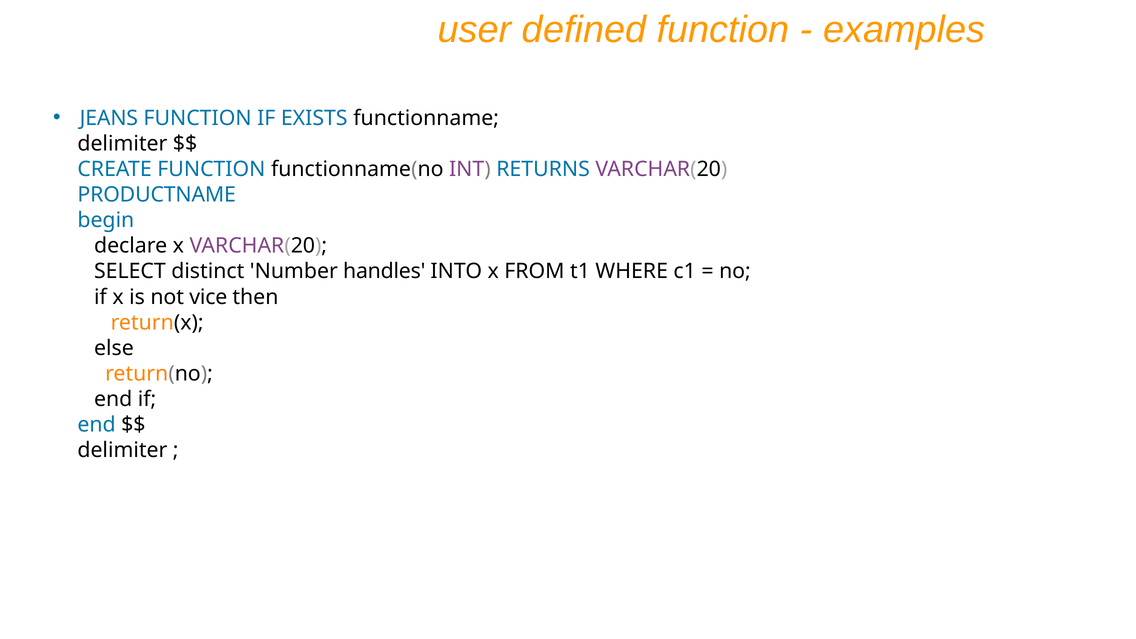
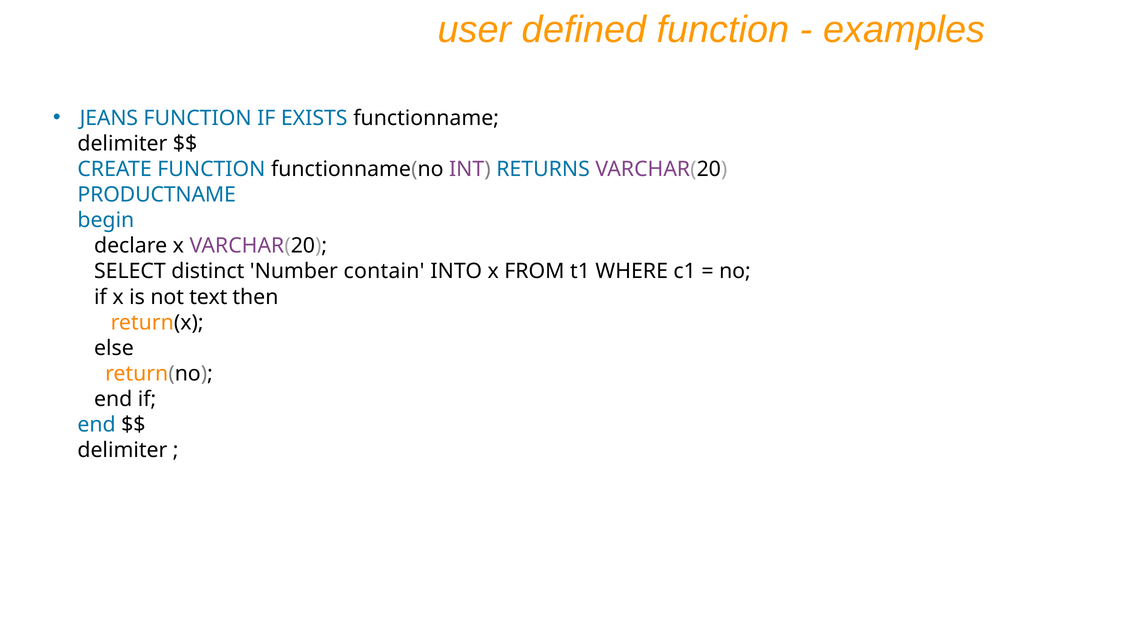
handles: handles -> contain (384, 271)
vice: vice -> text (208, 297)
